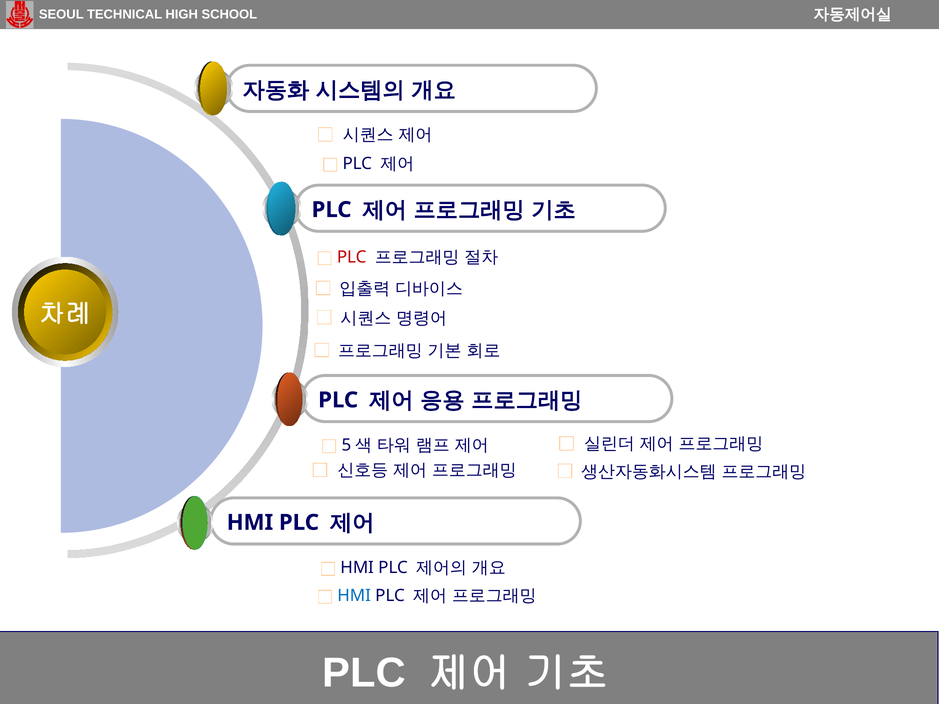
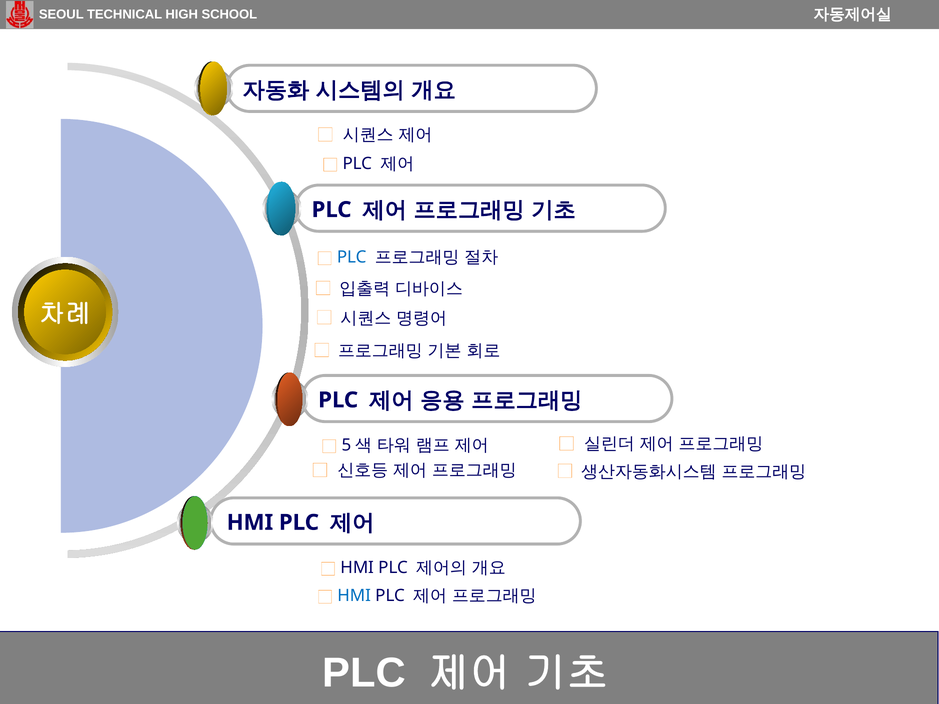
PLC colour: red -> blue (352, 257)
